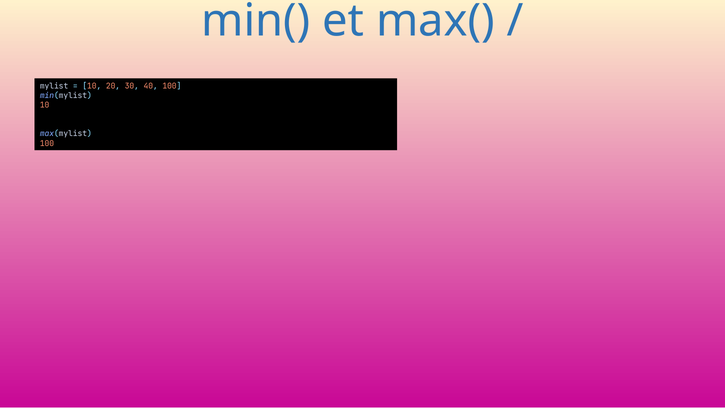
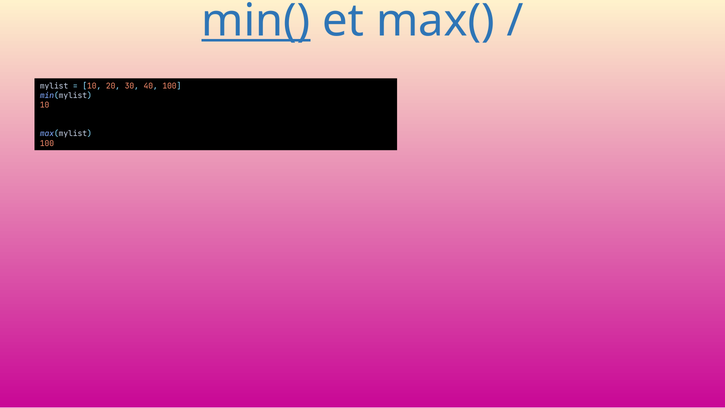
min( underline: none -> present (256, 21)
